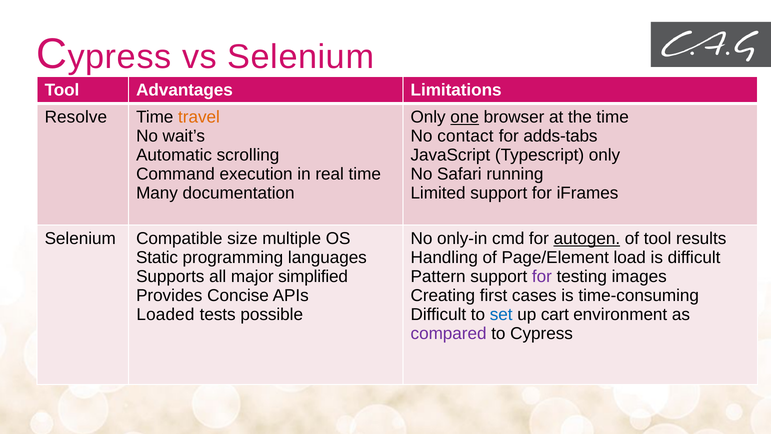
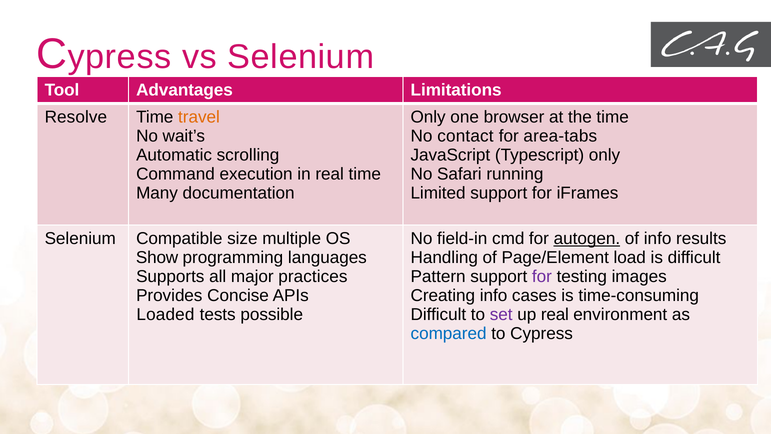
one underline: present -> none (465, 117)
adds-tabs: adds-tabs -> area-tabs (560, 136)
only-in: only-in -> field-in (462, 238)
of tool: tool -> info (658, 238)
Static: Static -> Show (157, 257)
simplified: simplified -> practices (313, 276)
Creating first: first -> info (494, 295)
set colour: blue -> purple (501, 314)
up cart: cart -> real (555, 314)
compared colour: purple -> blue (449, 333)
